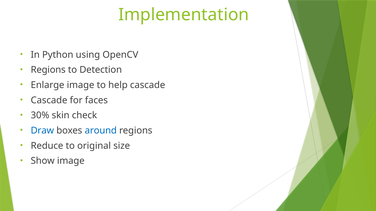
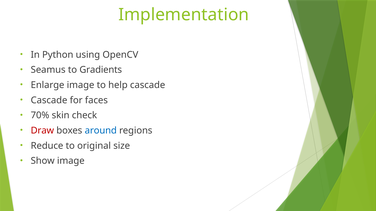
Regions: Regions -> Seamus (48, 70)
Detection: Detection -> Gradients (101, 70)
30%: 30% -> 70% (40, 116)
Draw colour: blue -> red (42, 131)
